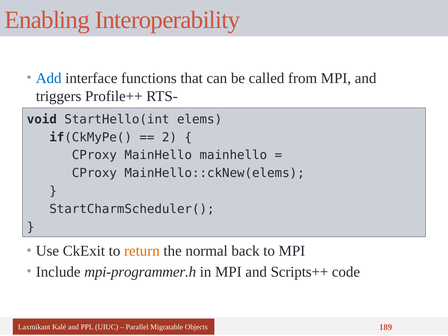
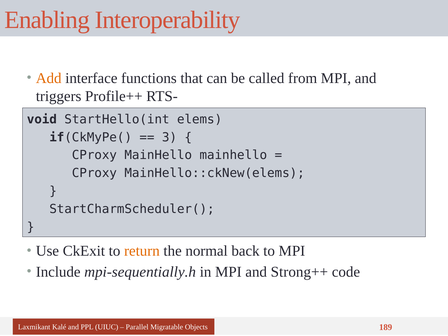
Add colour: blue -> orange (49, 78)
2: 2 -> 3 (169, 137)
mpi-programmer.h: mpi-programmer.h -> mpi-sequentially.h (140, 272)
Scripts++: Scripts++ -> Strong++ (299, 272)
